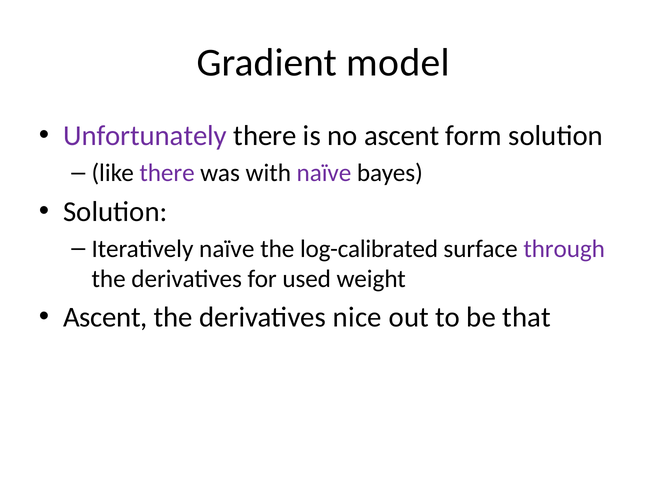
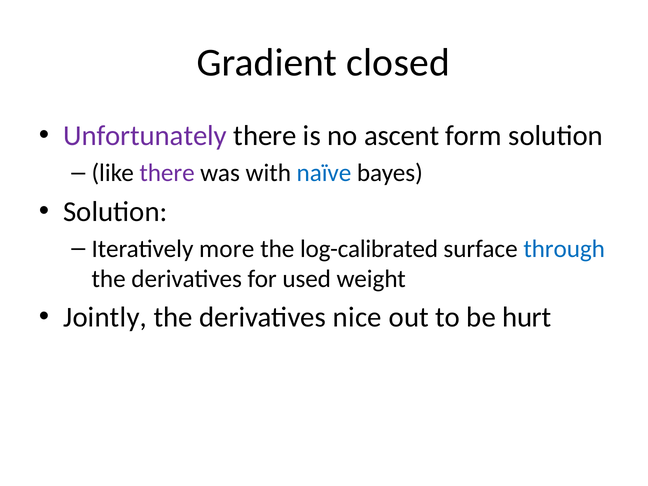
model: model -> closed (398, 63)
naïve colour: purple -> blue (324, 173)
Iteratively naïve: naïve -> more (227, 249)
through colour: purple -> blue (564, 249)
Ascent: Ascent -> Jointly (105, 317)
that: that -> hurt (527, 317)
